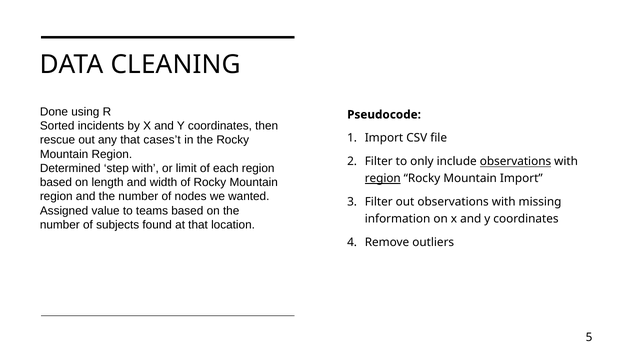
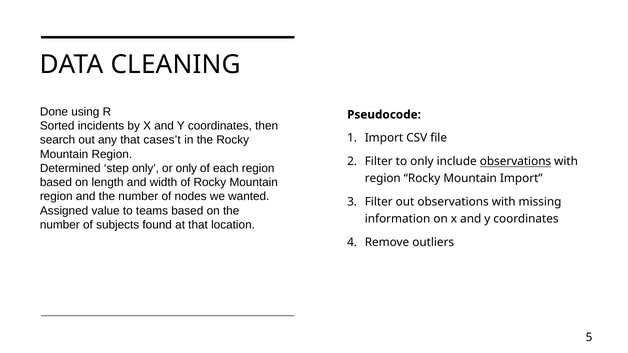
rescue: rescue -> search (58, 140)
step with: with -> only (146, 168)
or limit: limit -> only (186, 168)
region underline: present -> none (383, 179)
